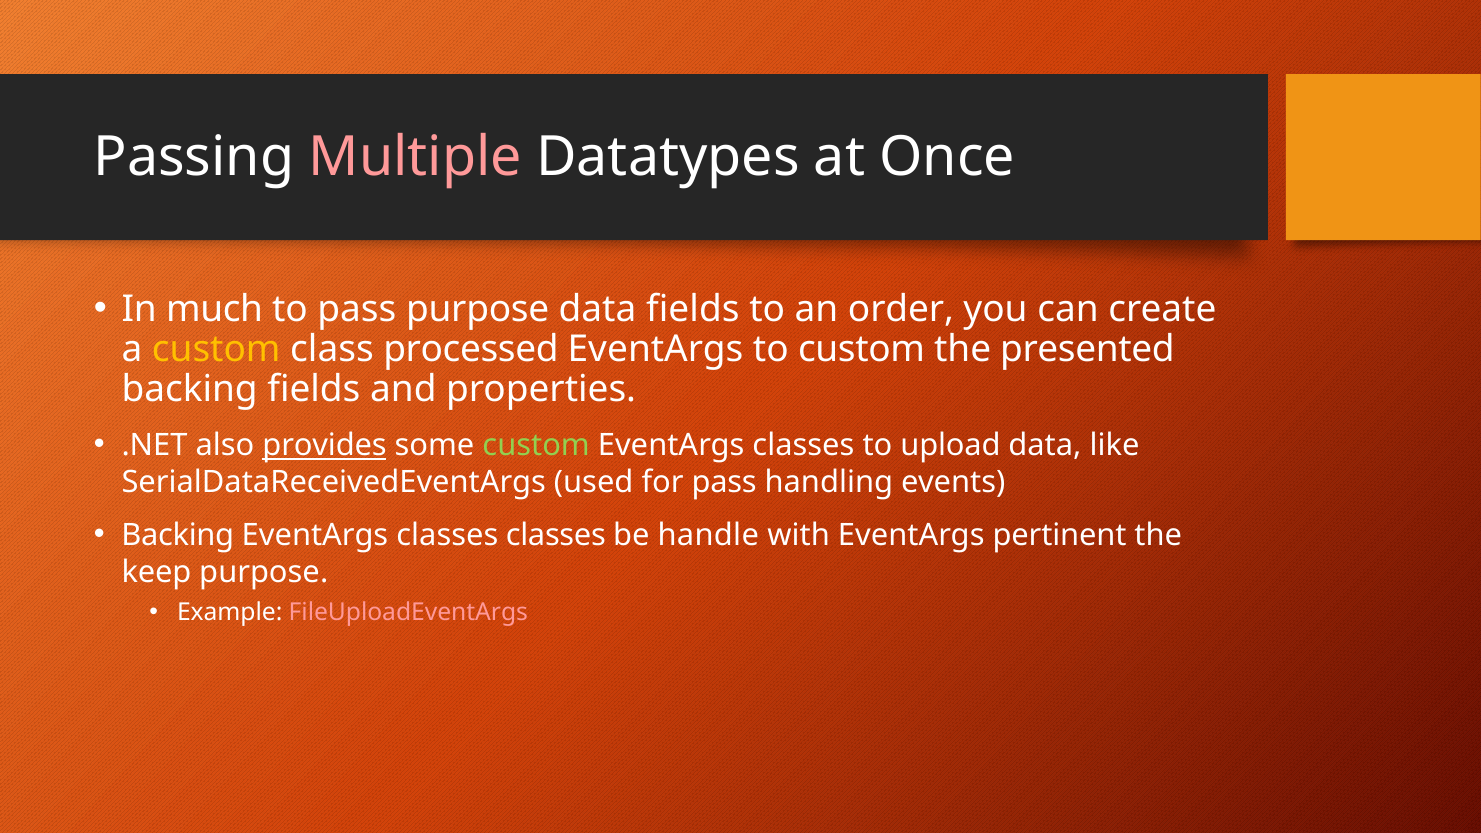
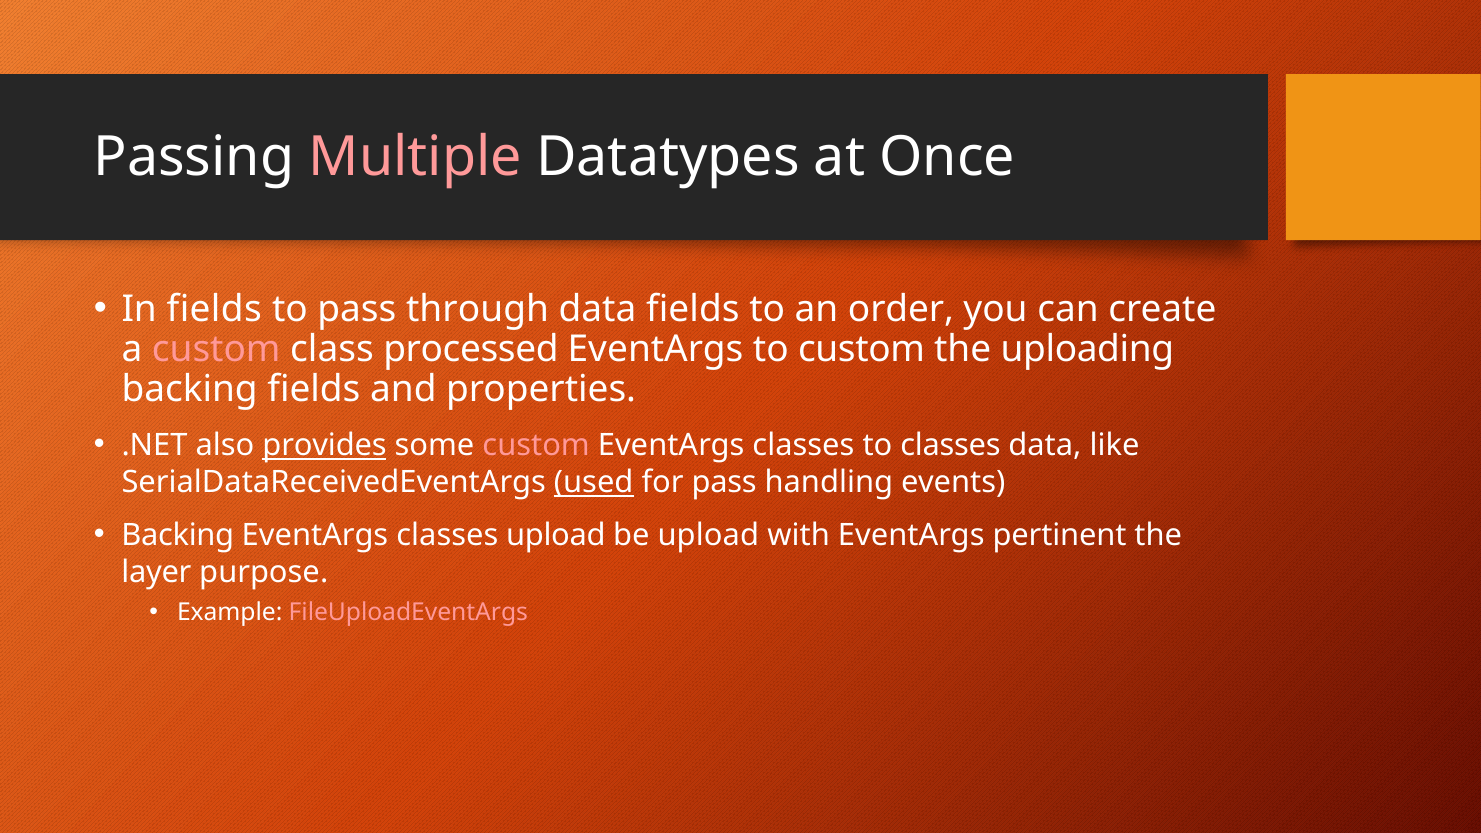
In much: much -> fields (214, 309)
pass purpose: purpose -> through (478, 309)
custom colour: yellow -> pink (216, 349)
presented: presented -> uploading (1087, 349)
custom colour: light green -> pink (536, 445)
to upload: upload -> classes (951, 445)
used underline: none -> present (594, 482)
classes classes: classes -> upload (556, 535)
be handle: handle -> upload (708, 535)
keep: keep -> layer (156, 572)
